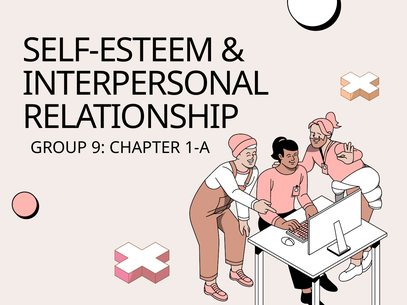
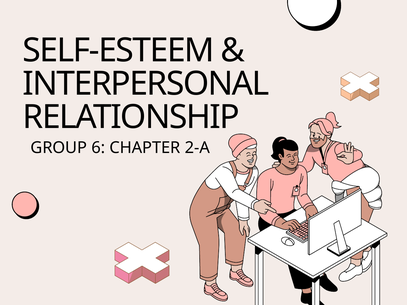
9: 9 -> 6 (98, 148)
1-A: 1-A -> 2-A (197, 148)
